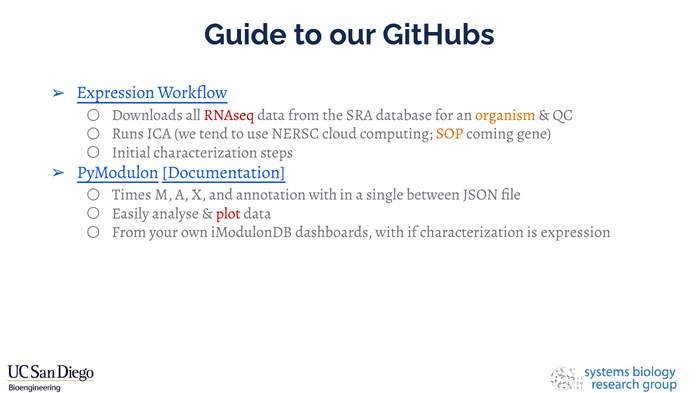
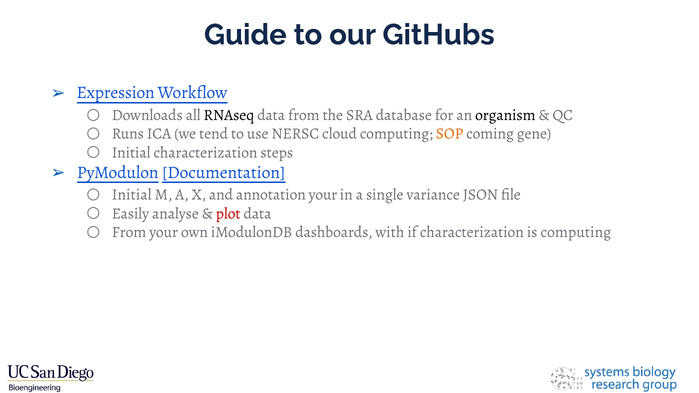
RNAseq colour: red -> black (229, 115)
organism colour: orange -> black (505, 115)
Times: Times -> Initial (132, 195)
annotation with: with -> your (323, 195)
between: between -> variance (433, 195)
is expression: expression -> computing (576, 232)
